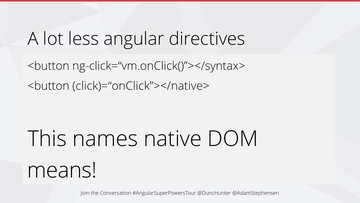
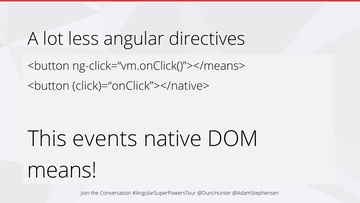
ng-click=“vm.onClick()”></syntax>: ng-click=“vm.onClick()”></syntax> -> ng-click=“vm.onClick()”></means> (159, 66)
names: names -> events (105, 139)
